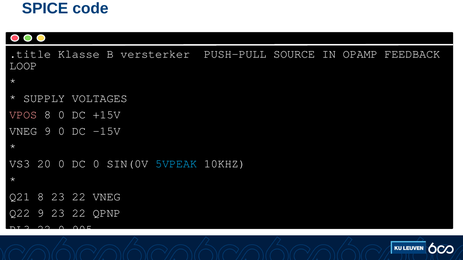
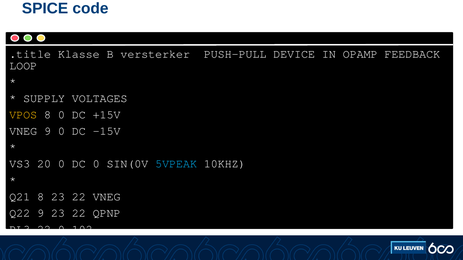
SOURCE: SOURCE -> DEVICE (294, 54)
VPOS colour: pink -> yellow (23, 115)
905: 905 -> 102 (82, 230)
